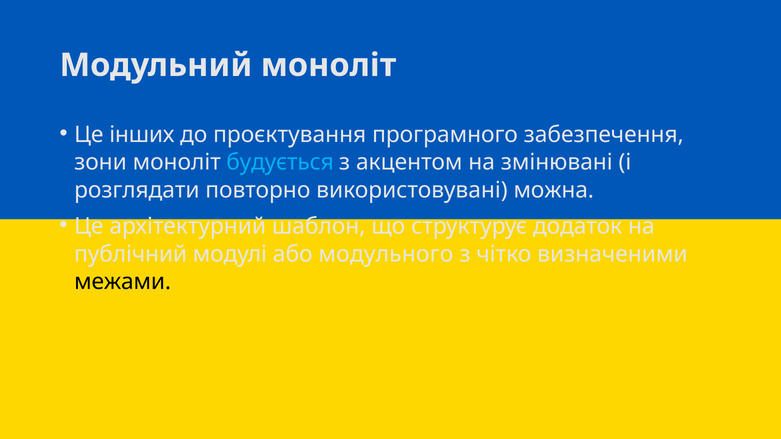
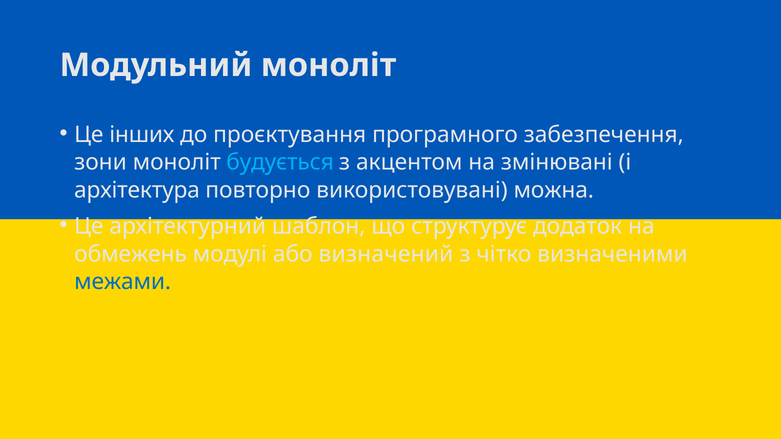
розглядати: розглядати -> архітектура (137, 190)
публічний: публічний -> обмежень (131, 254)
модульного: модульного -> визначений (386, 254)
межами colour: black -> blue (123, 282)
